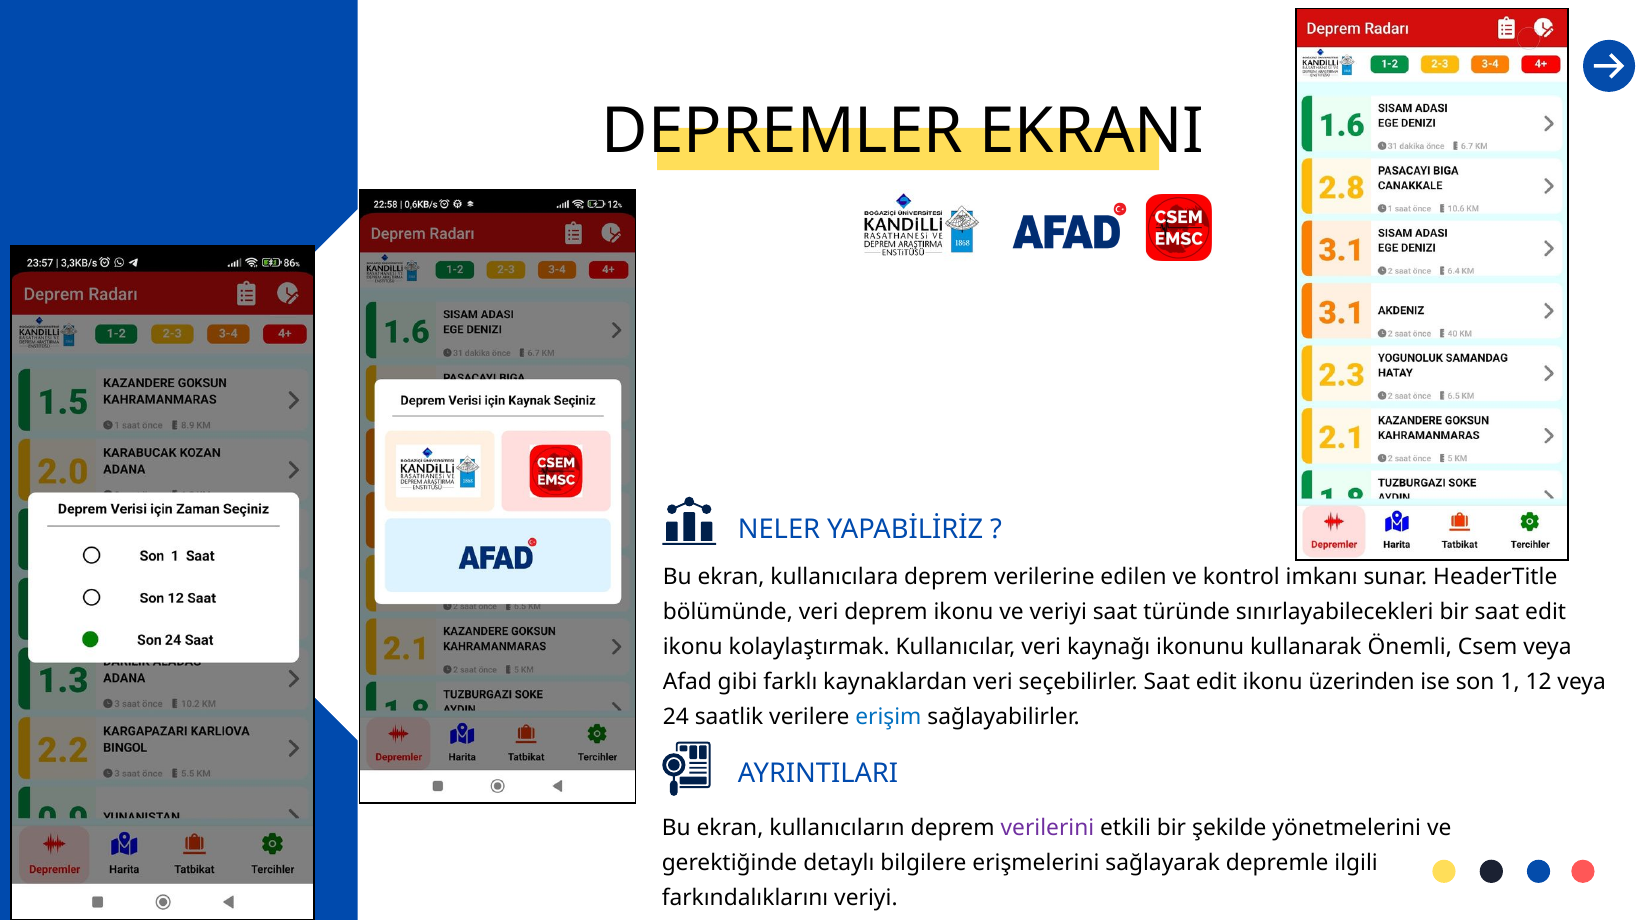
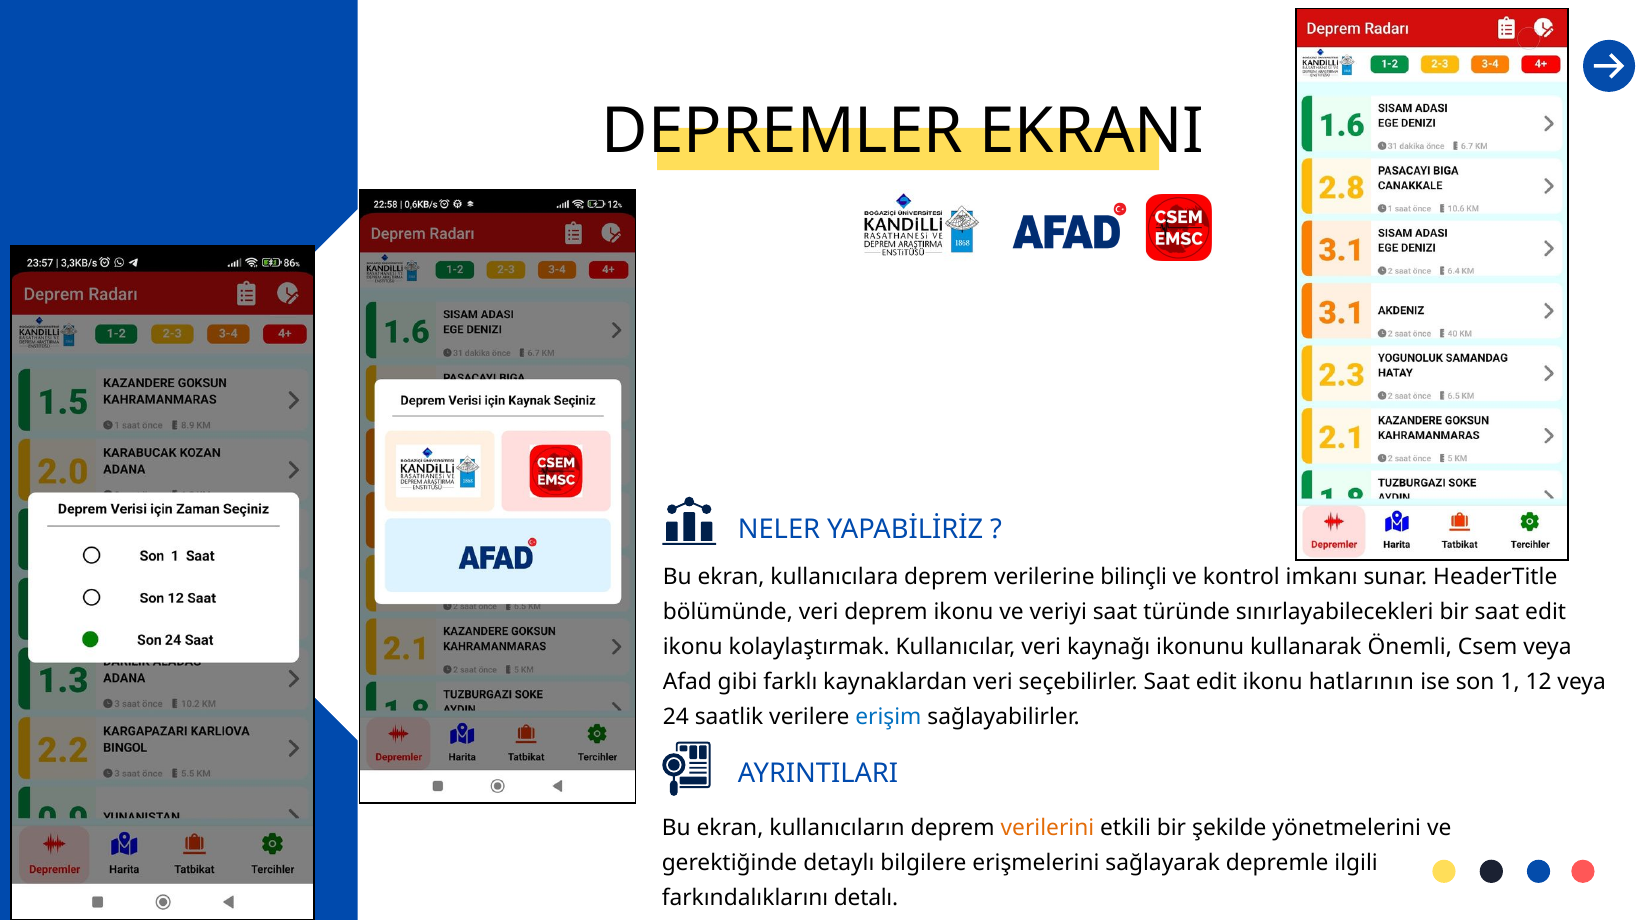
edilen: edilen -> bilinçli (1134, 577)
üzerinden: üzerinden -> hatlarının (1361, 682)
verilerini colour: purple -> orange (1047, 828)
farkındalıklarını veriyi: veriyi -> detalı (866, 898)
